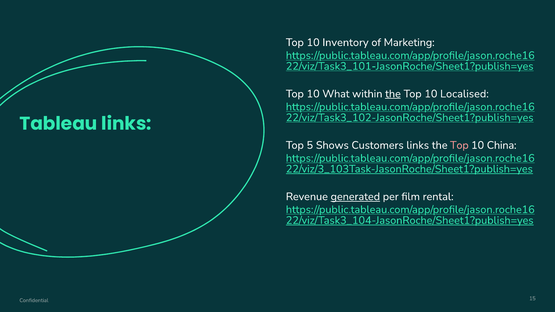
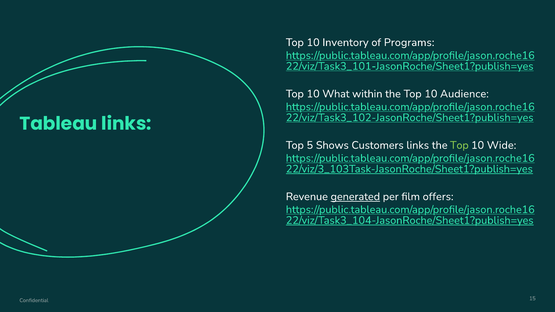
Marketing: Marketing -> Programs (409, 42)
the underline: present -> none (393, 94)
Localised: Localised -> Audience (464, 94)
Top colour: pink -> light green (459, 145)
China: China -> Wide (502, 145)
rental: rental -> offers (438, 197)
